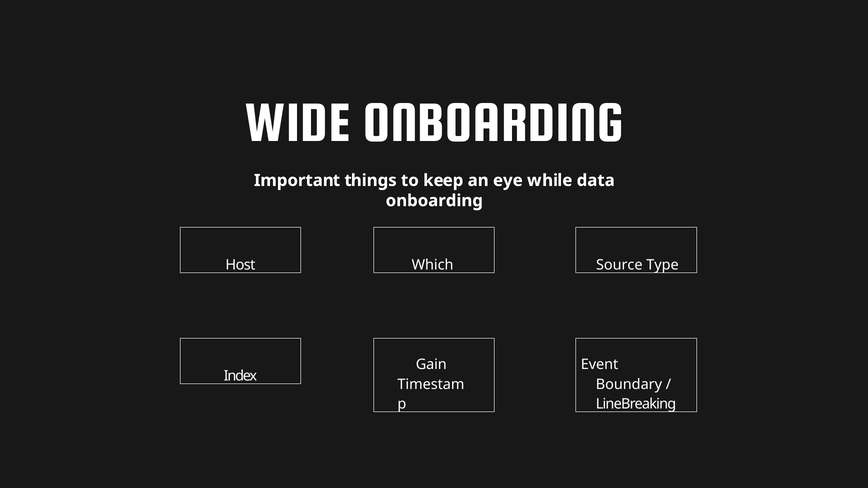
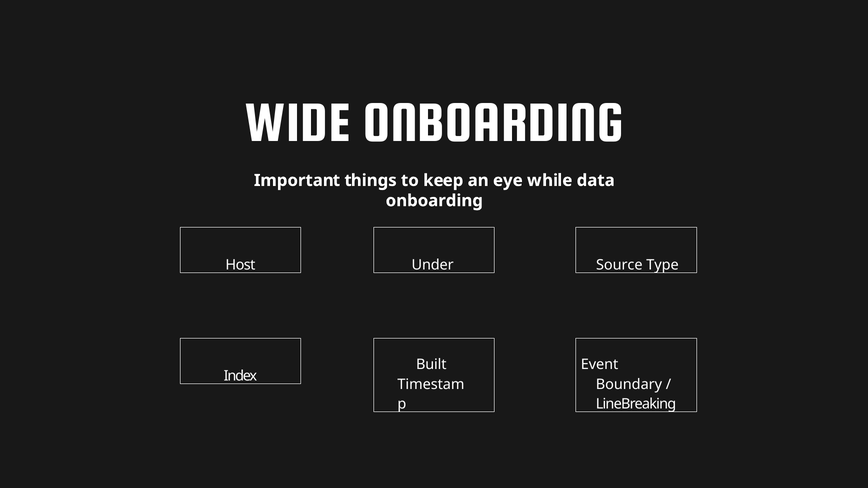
Which: Which -> Under (433, 265)
Gain: Gain -> Built (431, 365)
